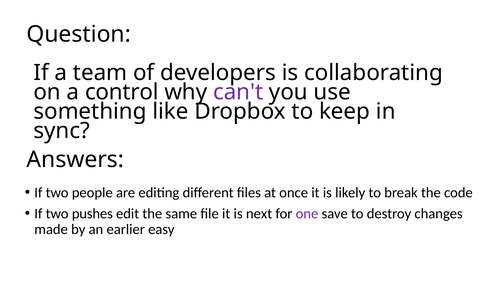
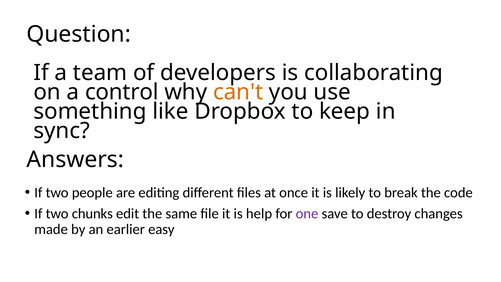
can't colour: purple -> orange (238, 92)
pushes: pushes -> chunks (92, 214)
next: next -> help (259, 214)
